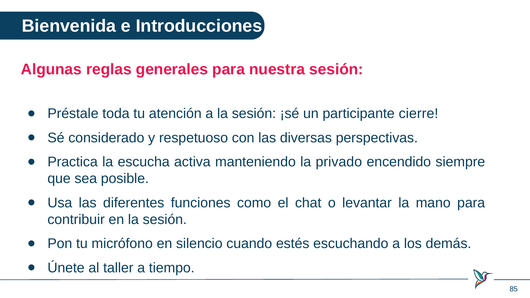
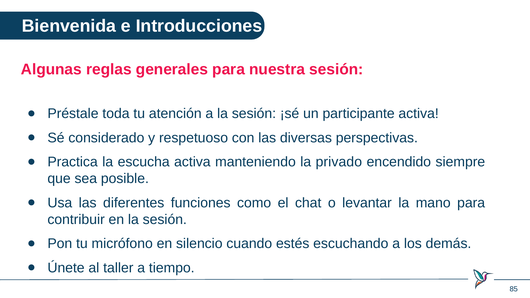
participante cierre: cierre -> activa (419, 114)
